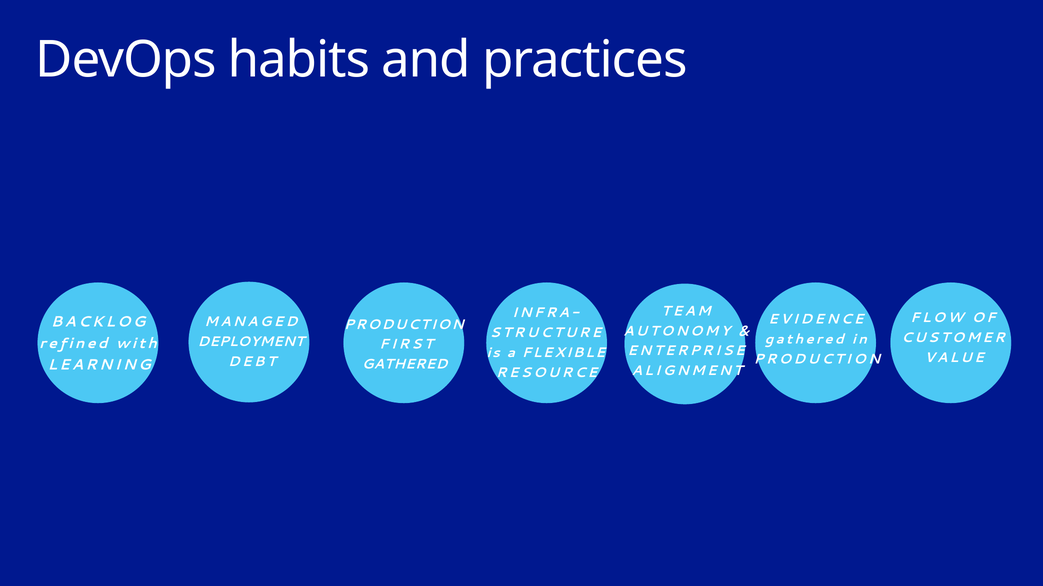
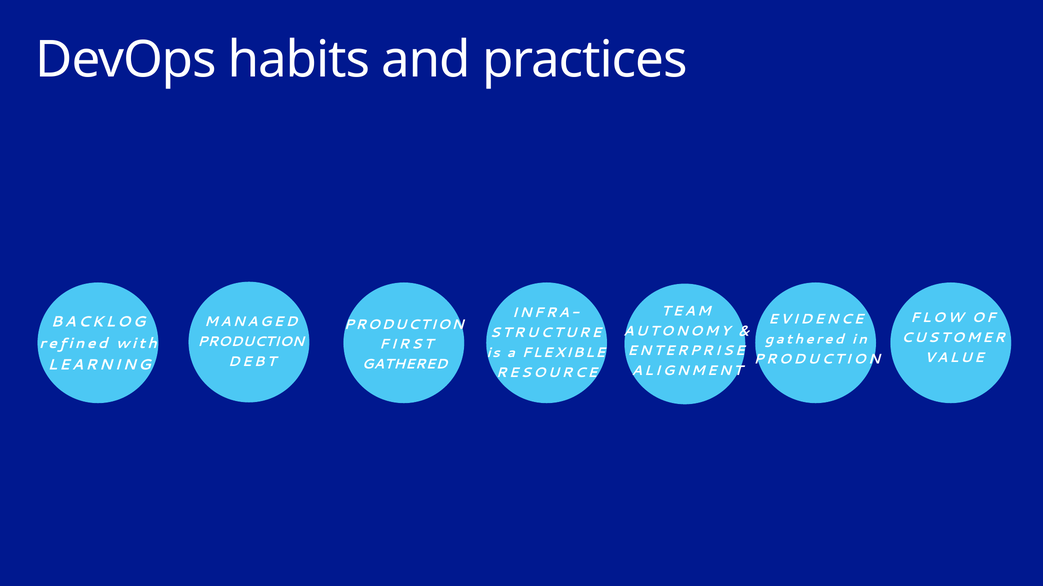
DEPLOYMENT: DEPLOYMENT -> PRODUCTION (251, 342)
